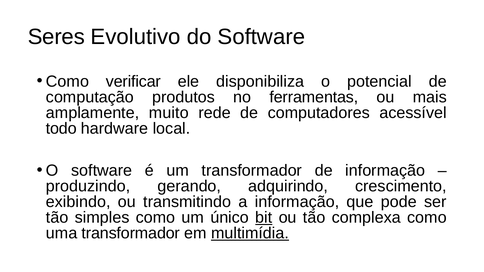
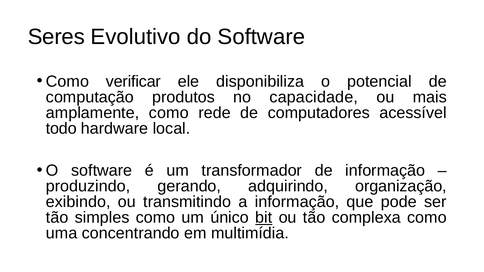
ferramentas: ferramentas -> capacidade (314, 97)
amplamente muito: muito -> como (169, 113)
crescimento: crescimento -> organização (401, 186)
uma transformador: transformador -> concentrando (131, 234)
multimídia underline: present -> none (250, 234)
